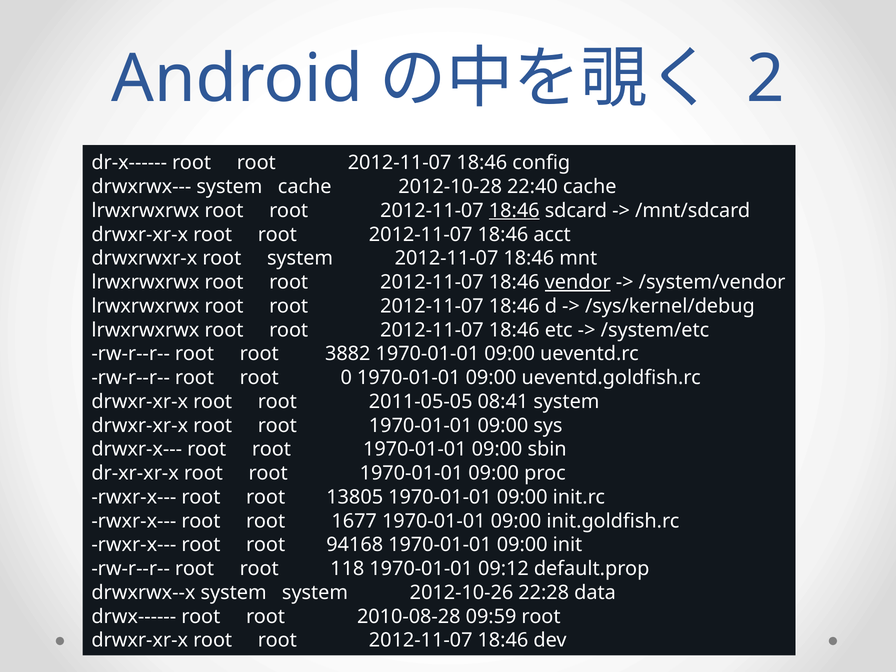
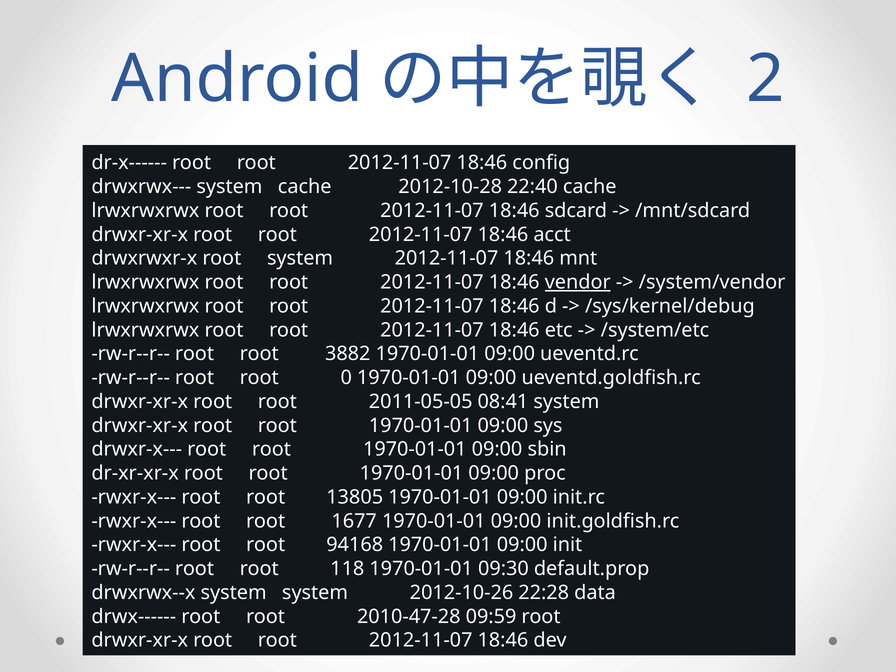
18:46 underline: present -> none (514, 211)
09:12: 09:12 -> 09:30 (503, 569)
2010-08-28: 2010-08-28 -> 2010-47-28 (409, 617)
